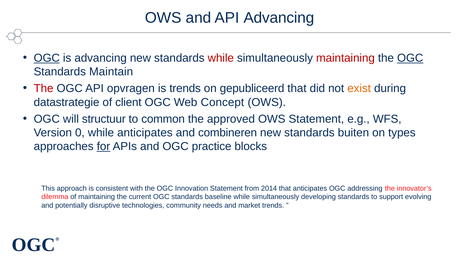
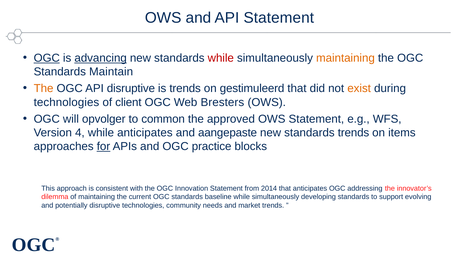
API Advancing: Advancing -> Statement (279, 18)
advancing underline: none -> present (101, 58)
maintaining colour: red -> orange (345, 58)
OGC underline: present -> none (410, 58)
The colour: red -> orange (44, 89)
API opvragen: opvragen -> disruptive (131, 89)
gepubliceerd: gepubliceerd -> gestimuleerd (252, 89)
datastrategie: datastrategie -> technologies (66, 102)
Concept: Concept -> Bresters (222, 102)
structuur: structuur -> opvolger (104, 119)
0: 0 -> 4 (80, 133)
combineren: combineren -> aangepaste (228, 133)
standards buiten: buiten -> trends (354, 133)
types: types -> items (402, 133)
